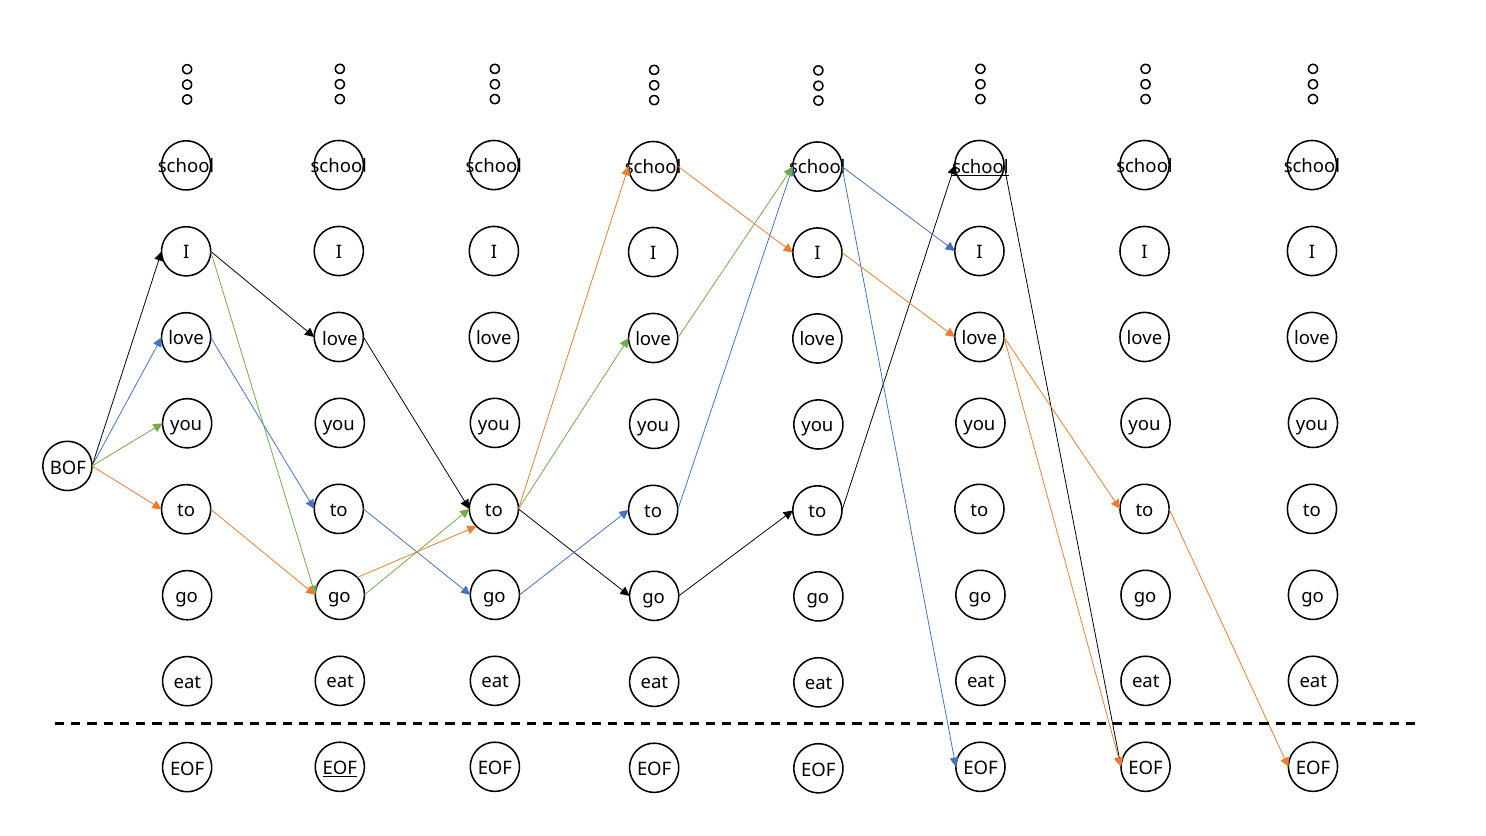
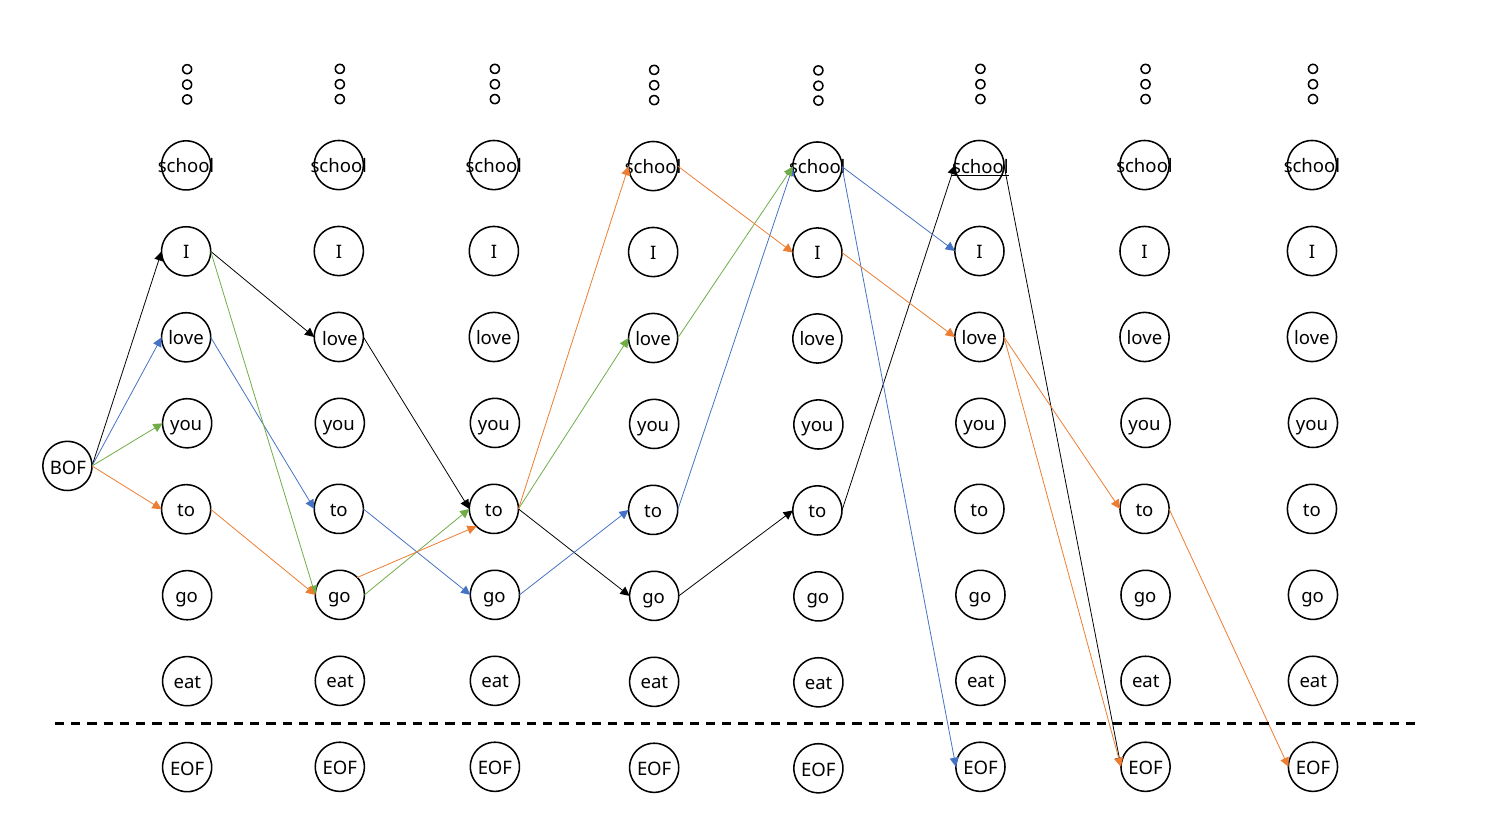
EOF underline: present -> none (340, 769)
